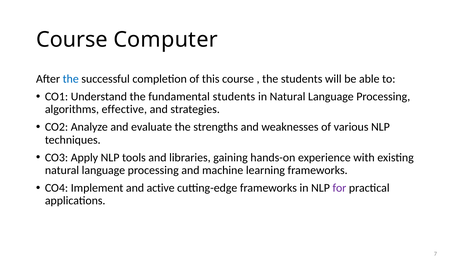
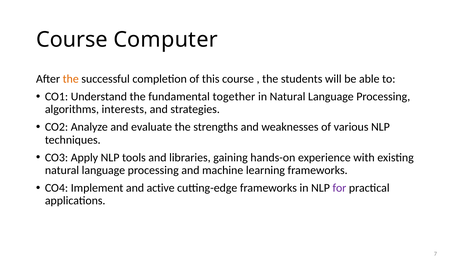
the colour: blue -> orange (71, 79)
fundamental students: students -> together (234, 97)
effective: effective -> interests (124, 109)
